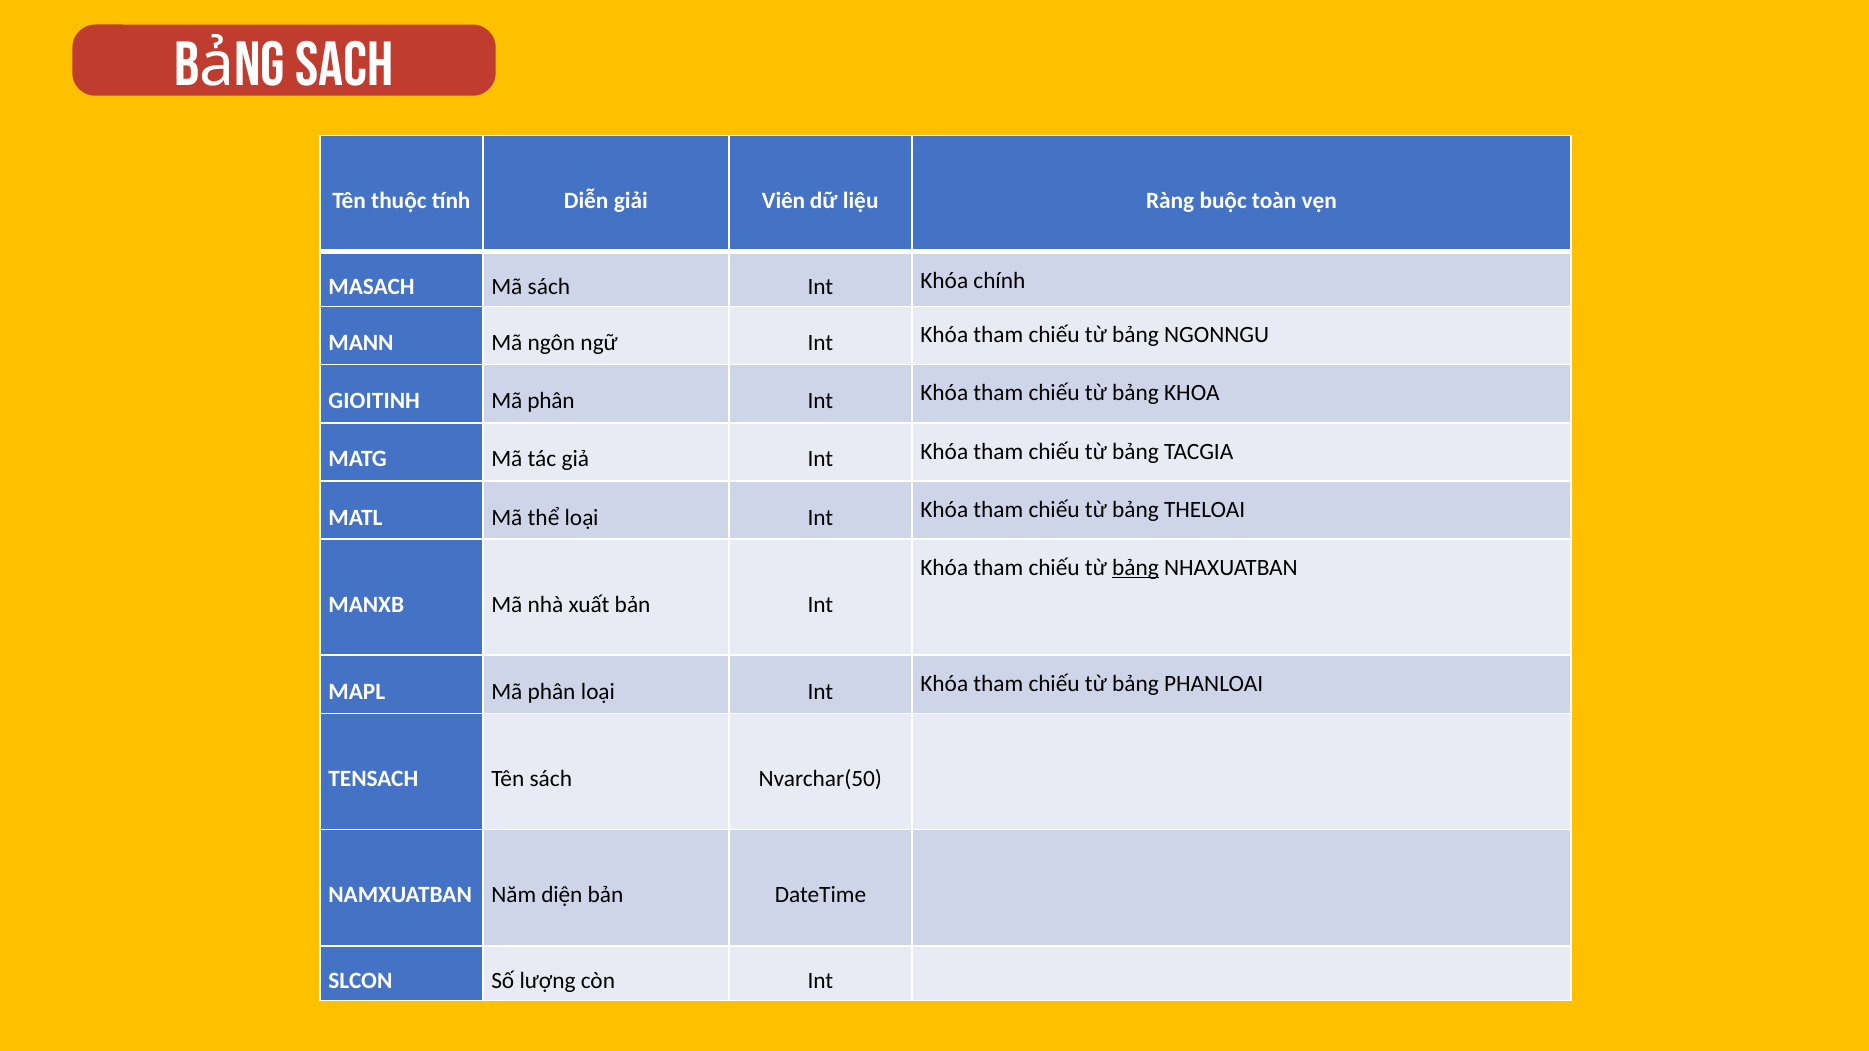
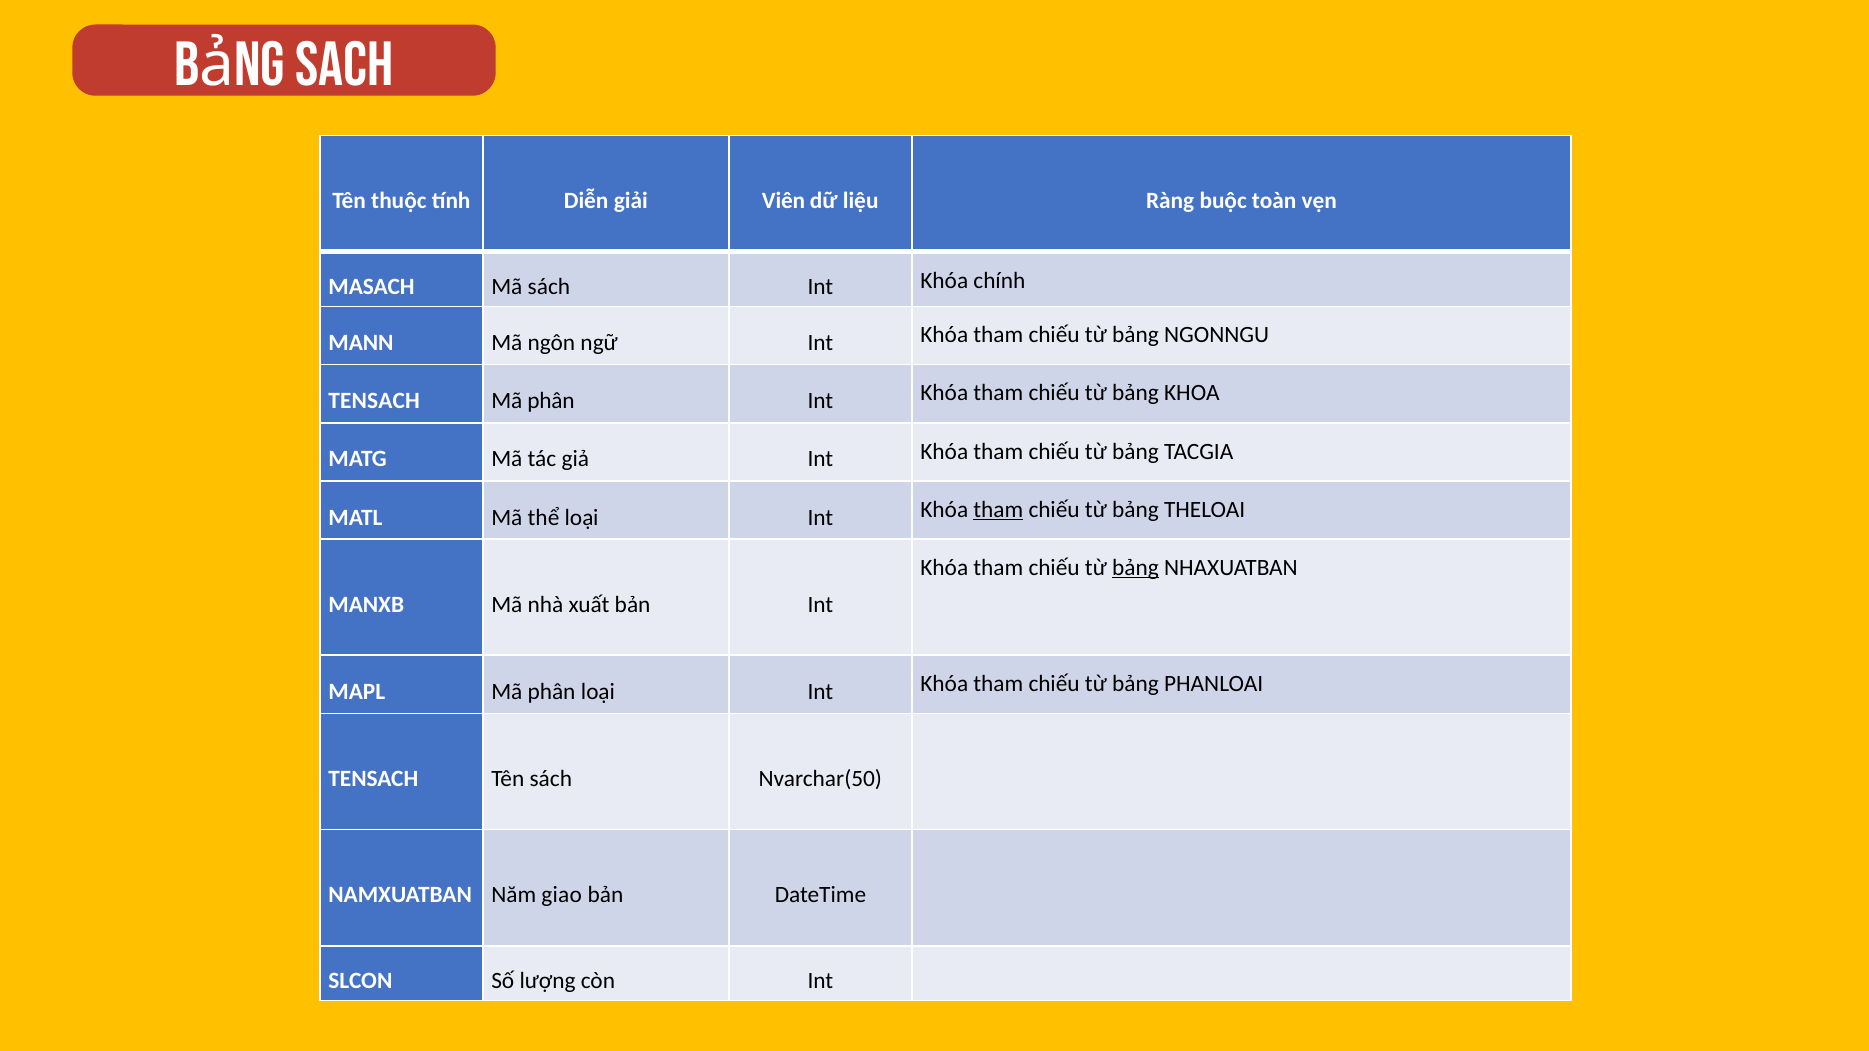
GIOITINH: GIOITINH -> TENSACH (374, 401)
tham underline: none -> present (998, 510)
diện: diện -> giao (562, 895)
